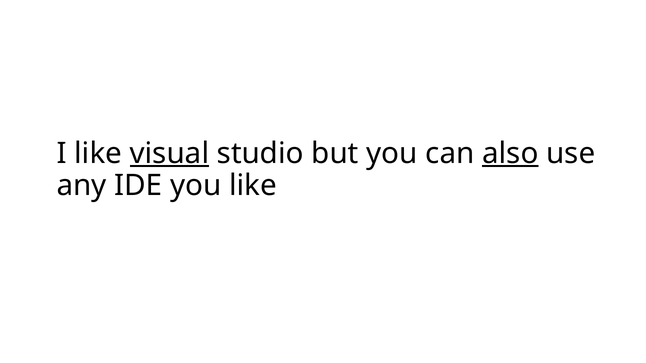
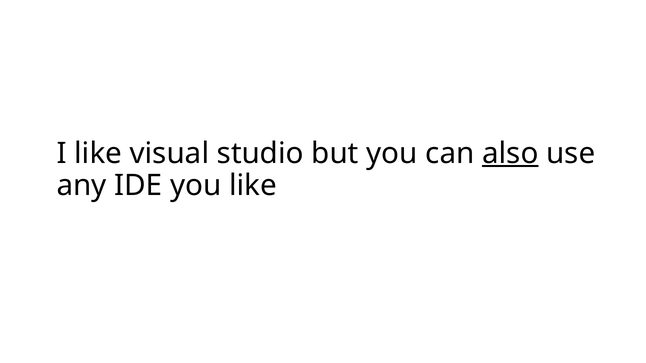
visual underline: present -> none (169, 154)
